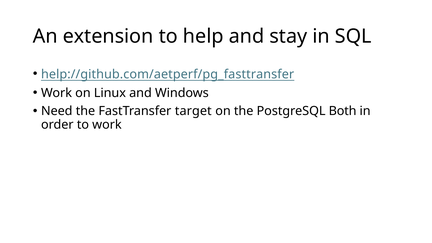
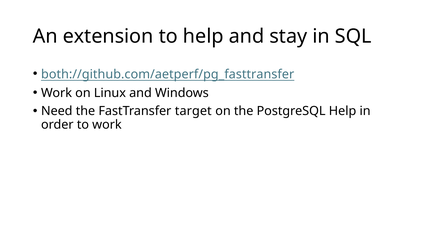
help://github.com/aetperf/pg_fasttransfer: help://github.com/aetperf/pg_fasttransfer -> both://github.com/aetperf/pg_fasttransfer (168, 74)
PostgreSQL Both: Both -> Help (343, 111)
